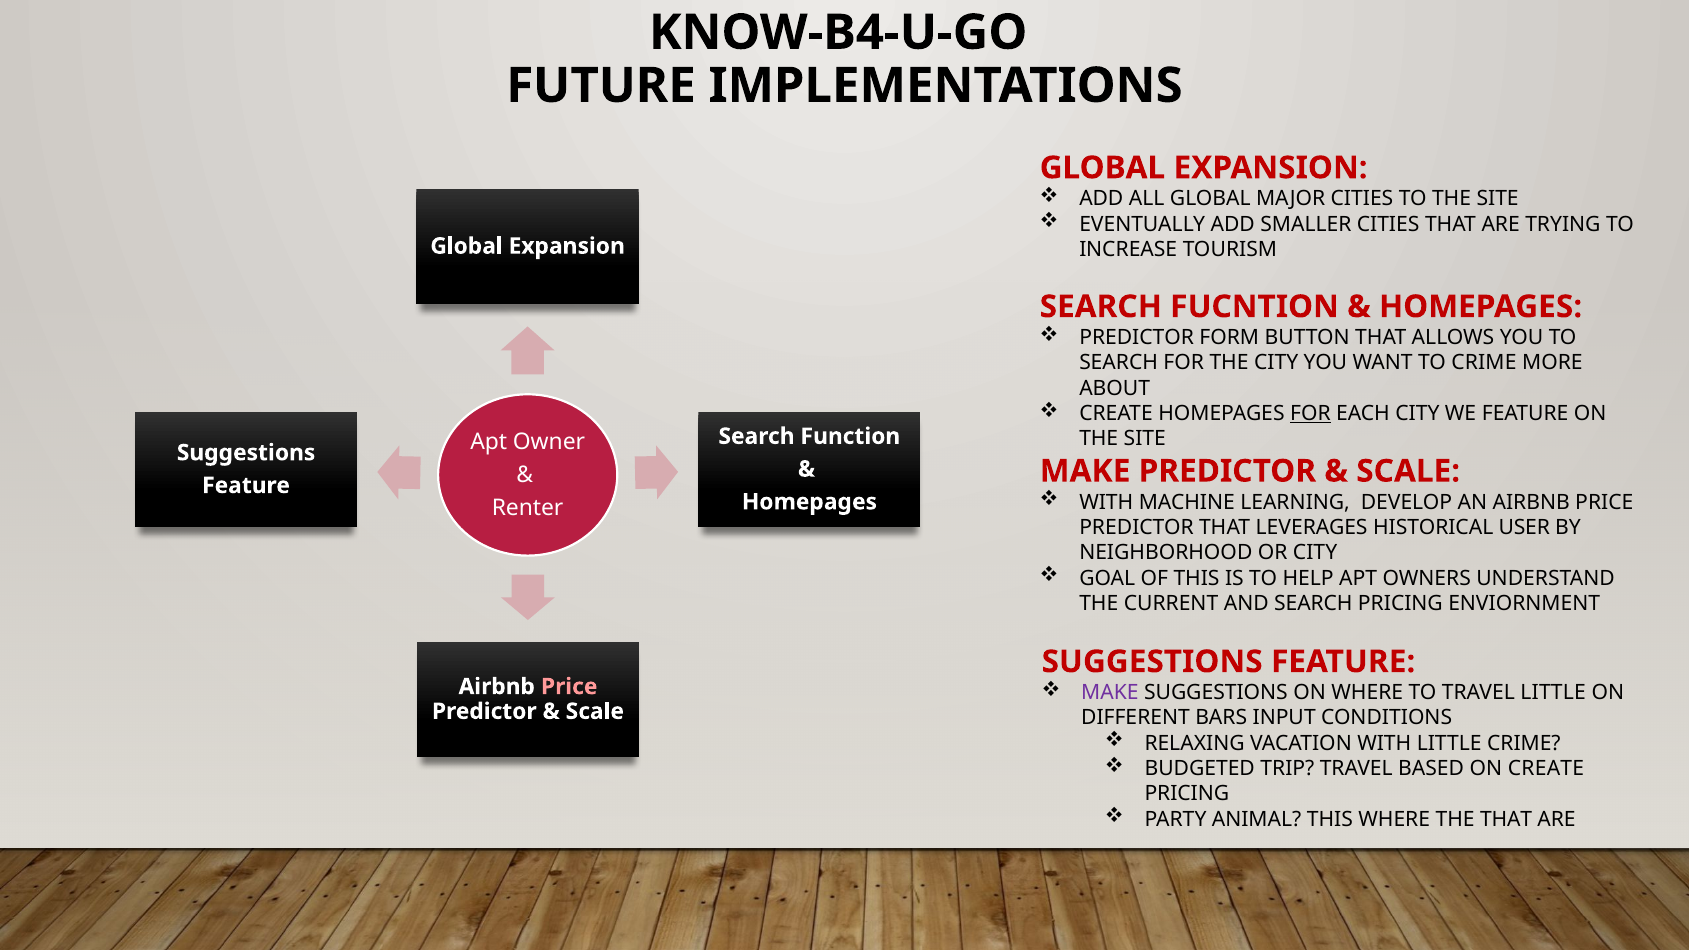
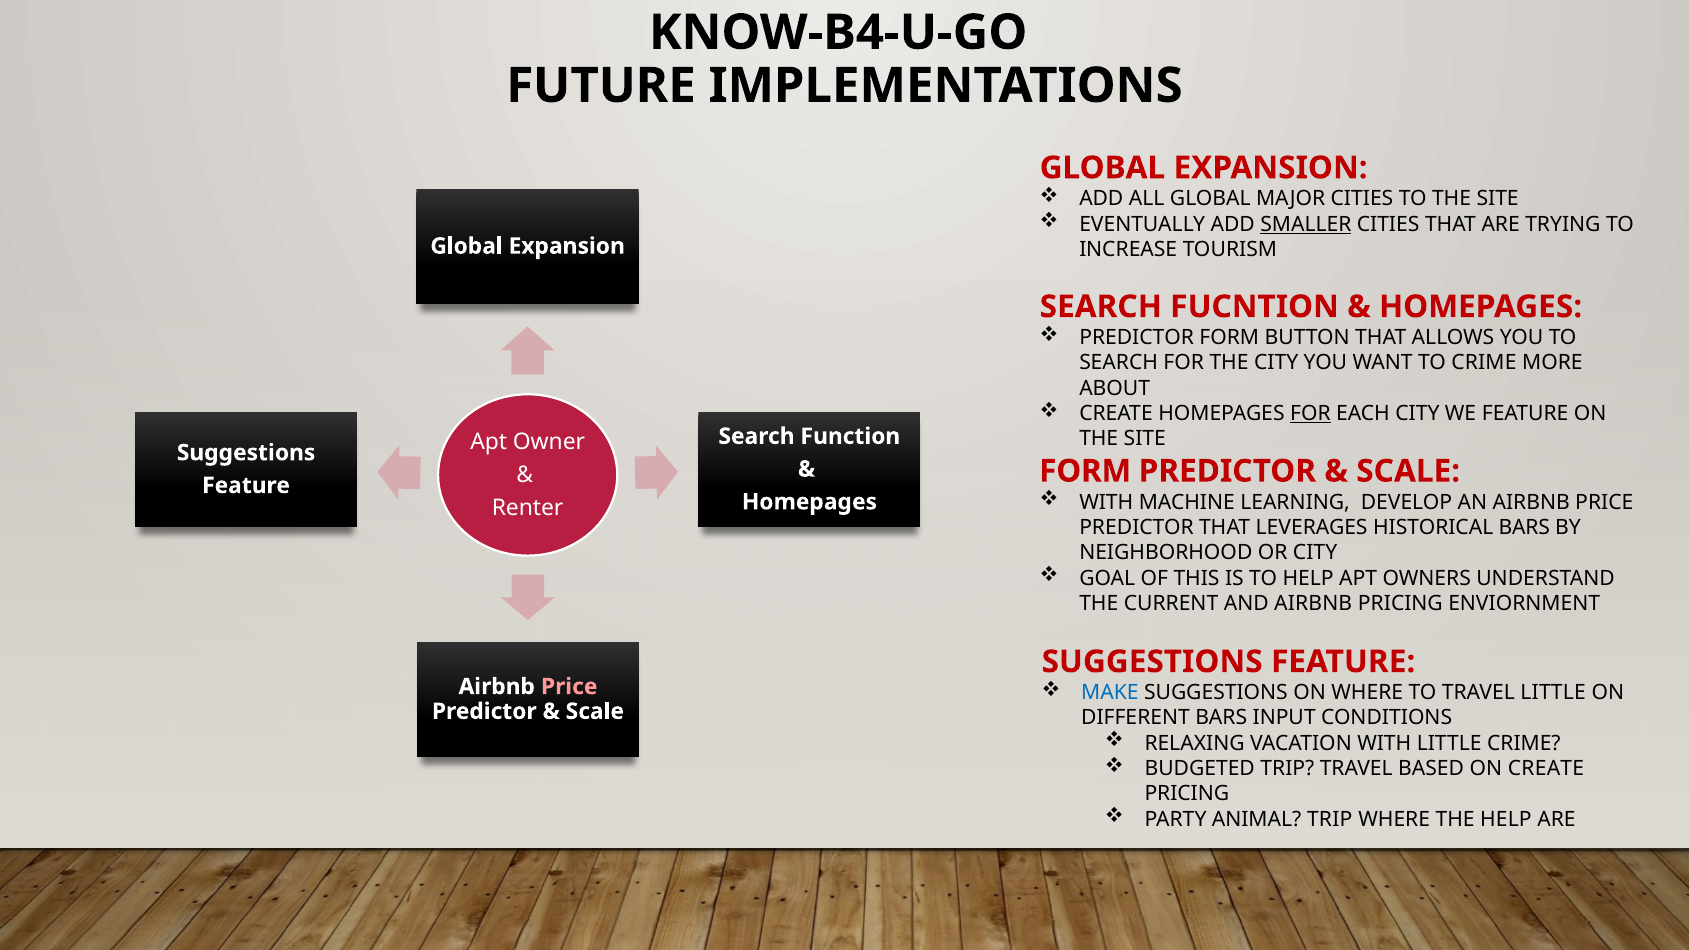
SMALLER underline: none -> present (1306, 224)
MAKE: MAKE -> FORM (1085, 471)
HISTORICAL USER: USER -> BARS (1524, 528)
AND SEARCH: SEARCH -> AIRBNB (1313, 604)
MAKE colour: purple -> blue (1110, 693)
ANIMAL THIS: THIS -> TRIP (1330, 820)
THE THAT: THAT -> HELP (1506, 820)
